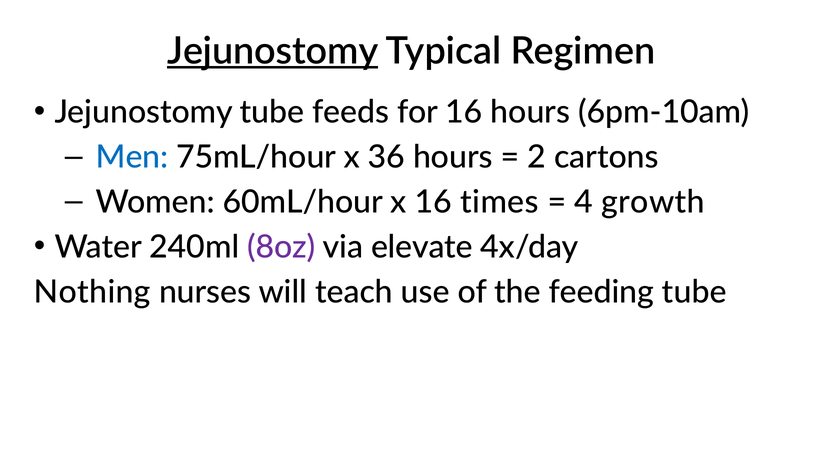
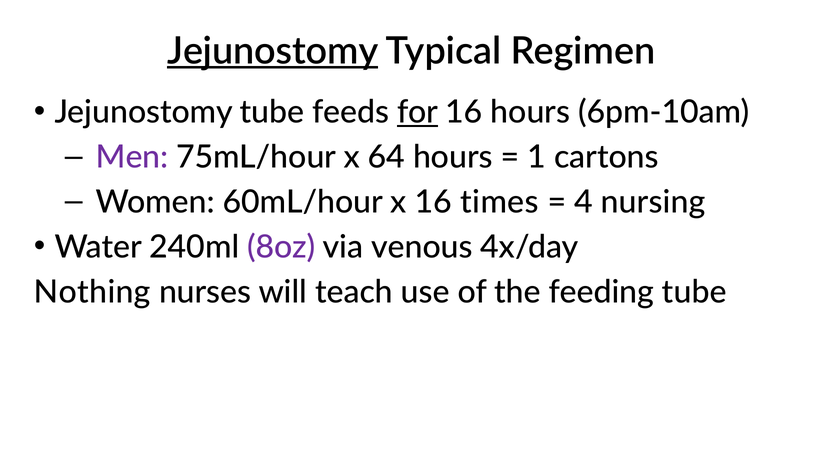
for underline: none -> present (418, 112)
Men colour: blue -> purple (132, 157)
36: 36 -> 64 (386, 157)
2: 2 -> 1 (537, 157)
growth: growth -> nursing (653, 202)
elevate: elevate -> venous (422, 247)
